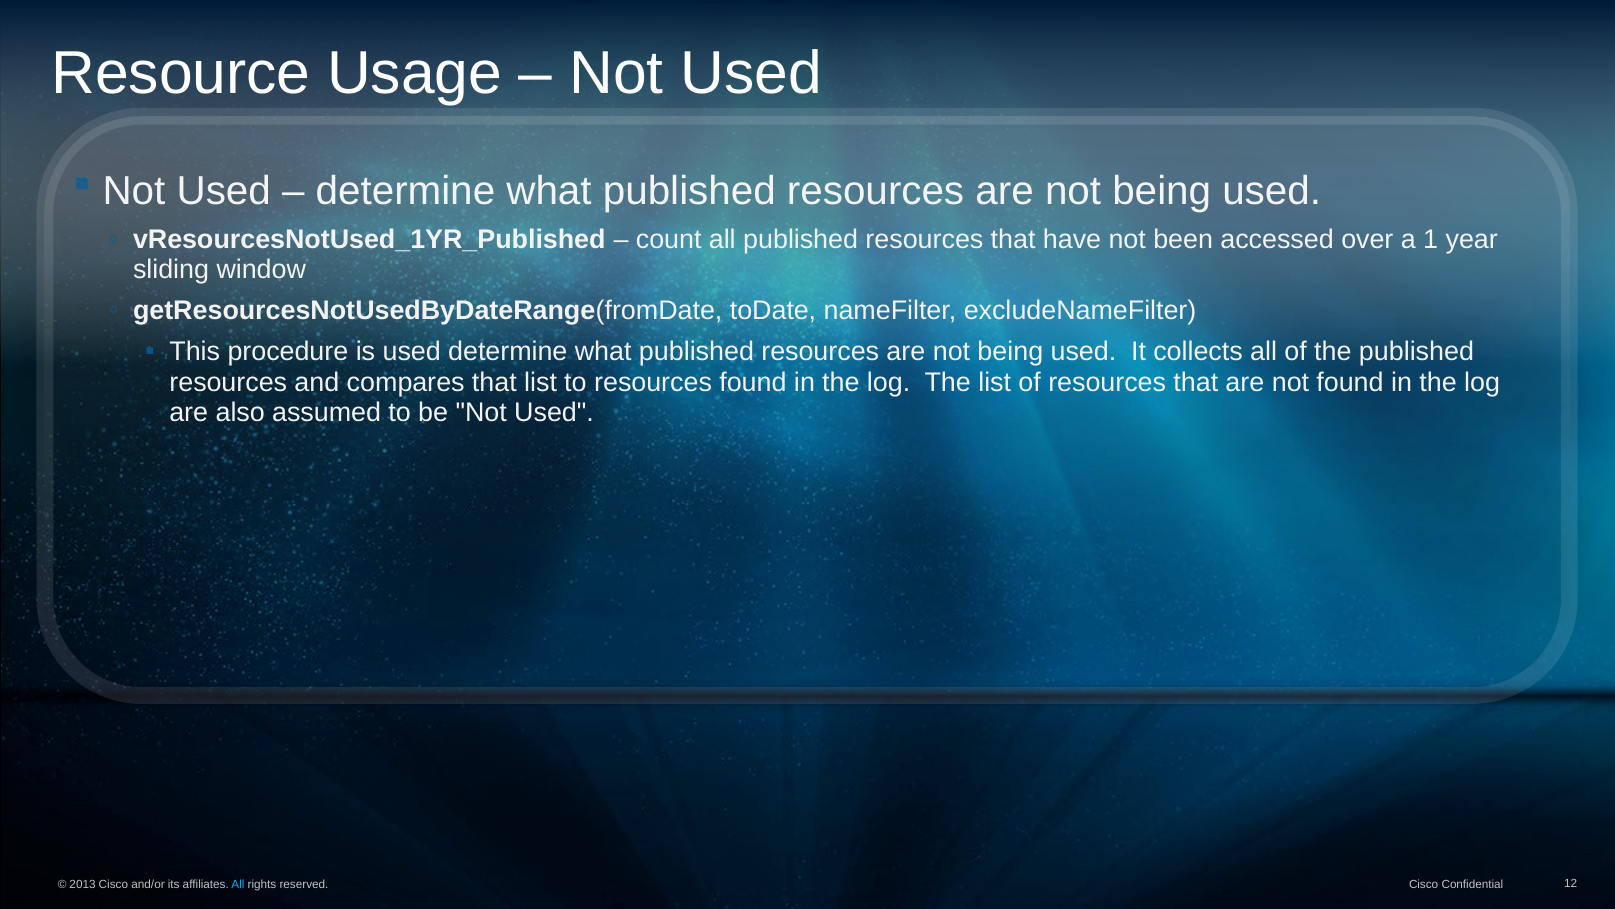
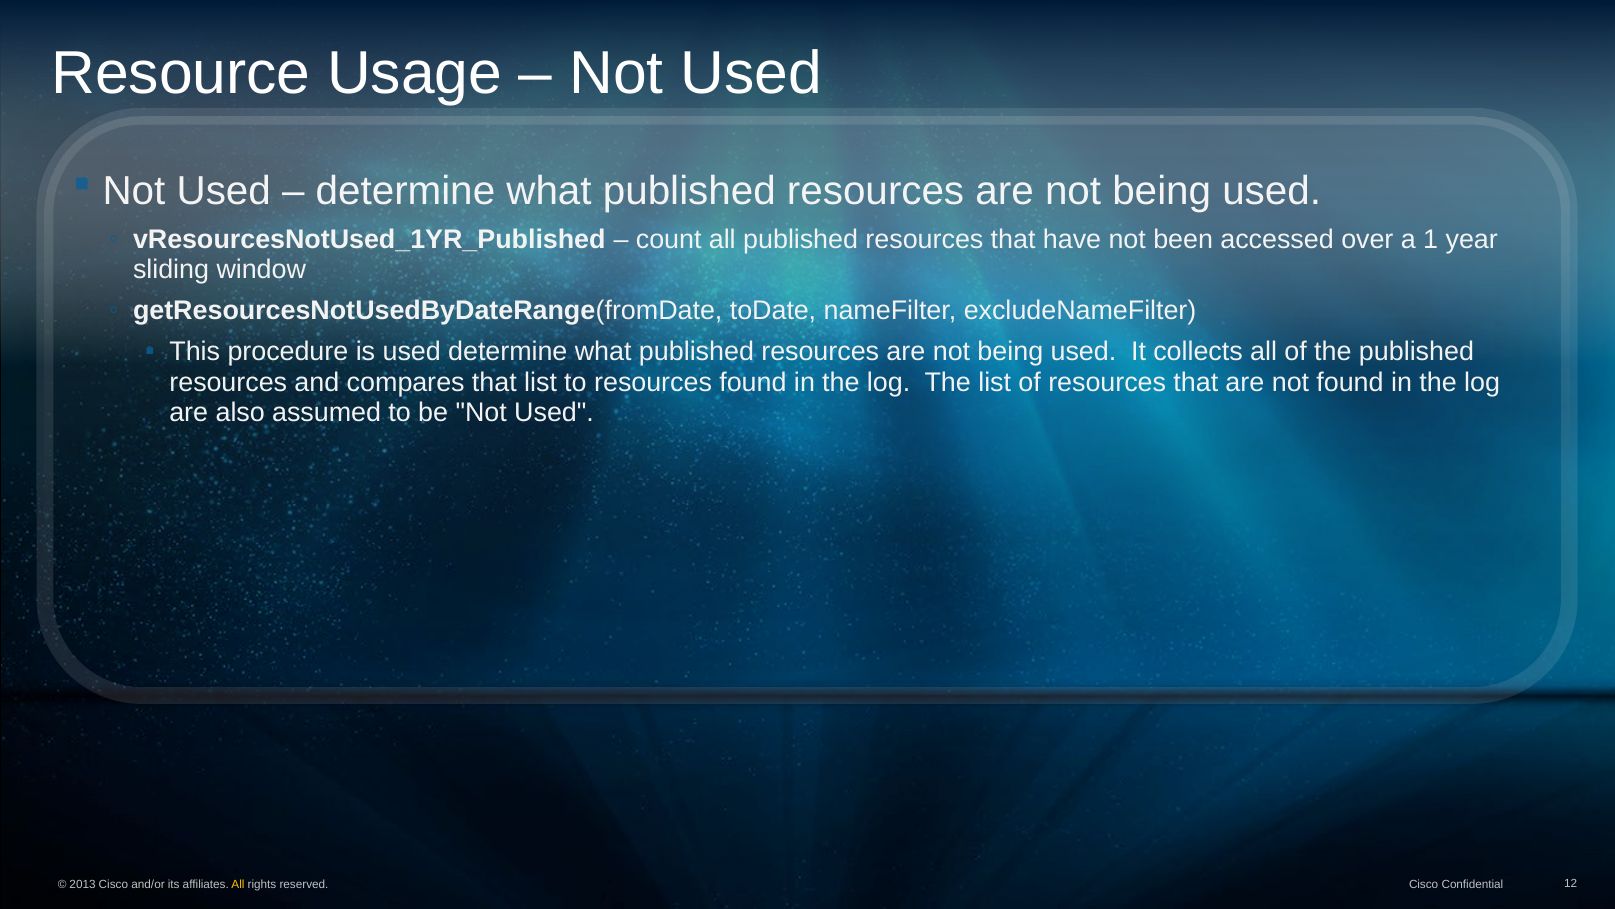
All colour: light blue -> yellow (238, 884)
